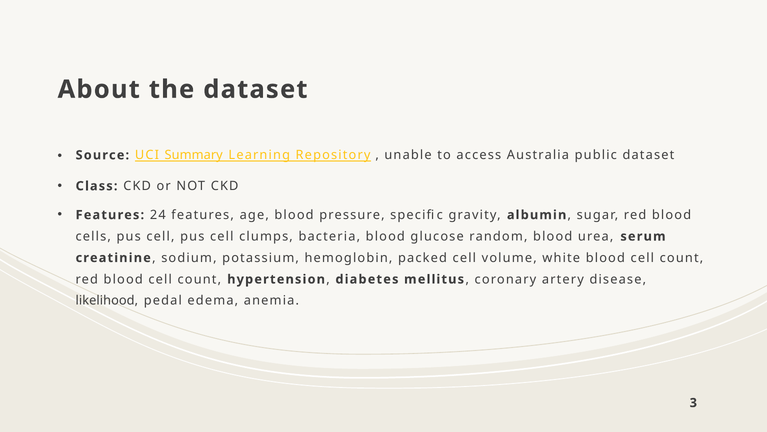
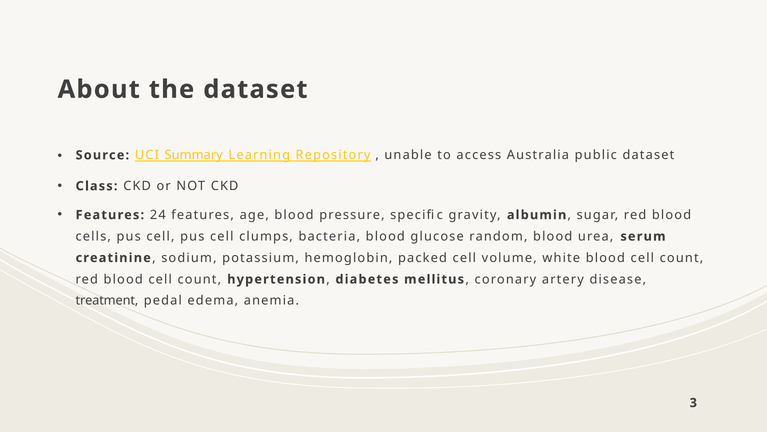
likelihood: likelihood -> treatment (107, 300)
